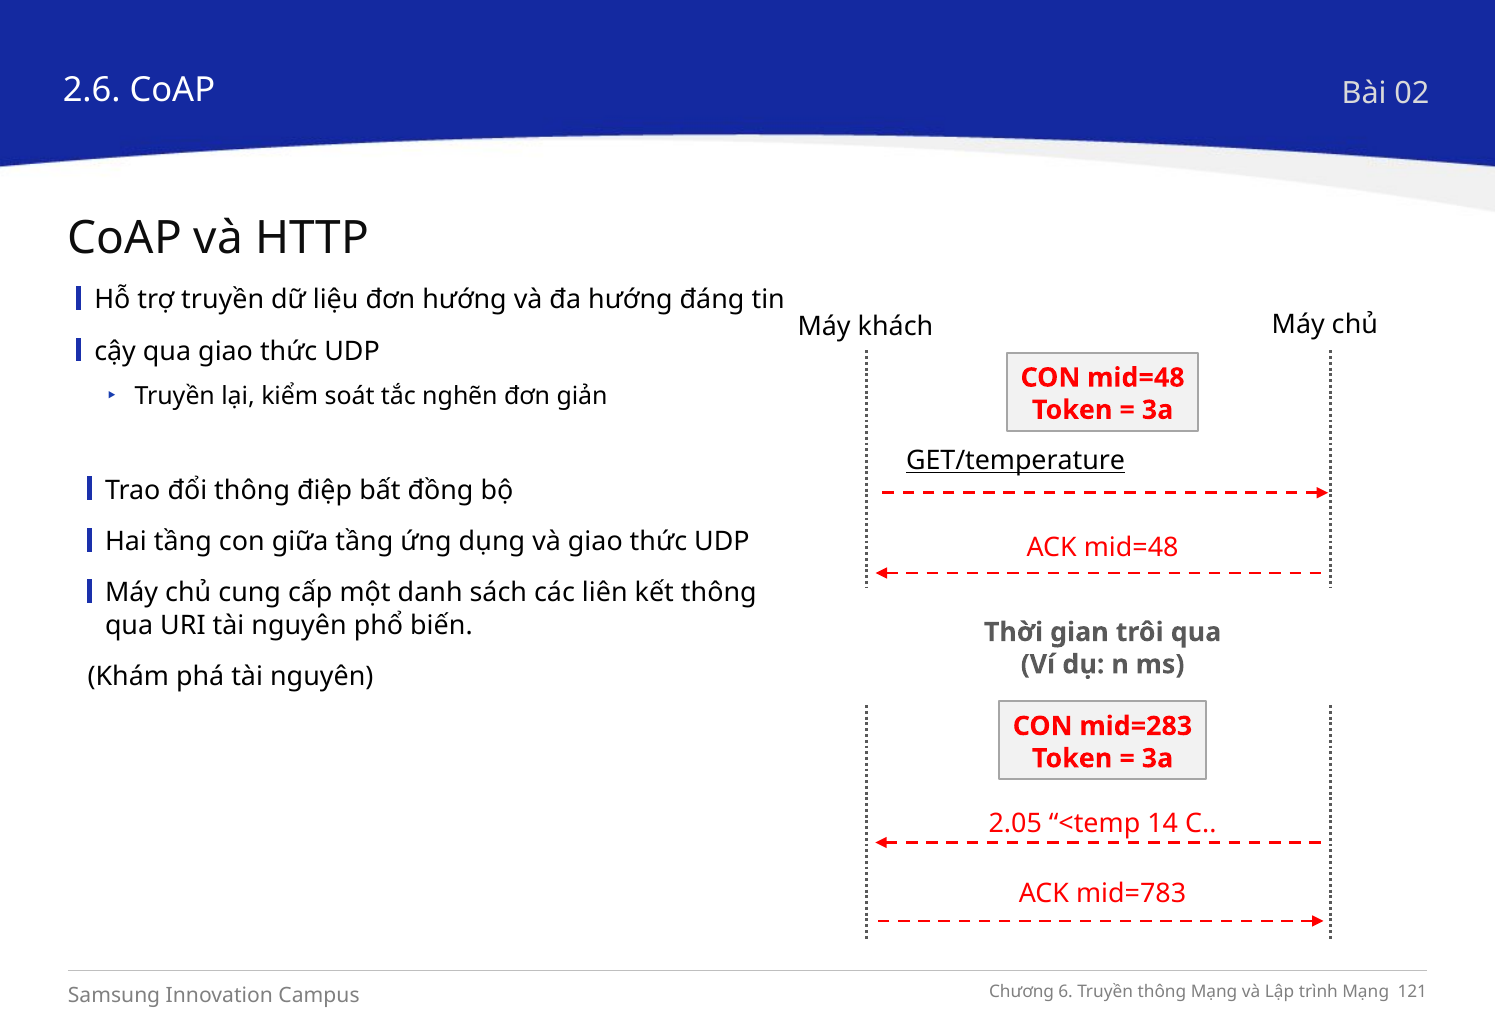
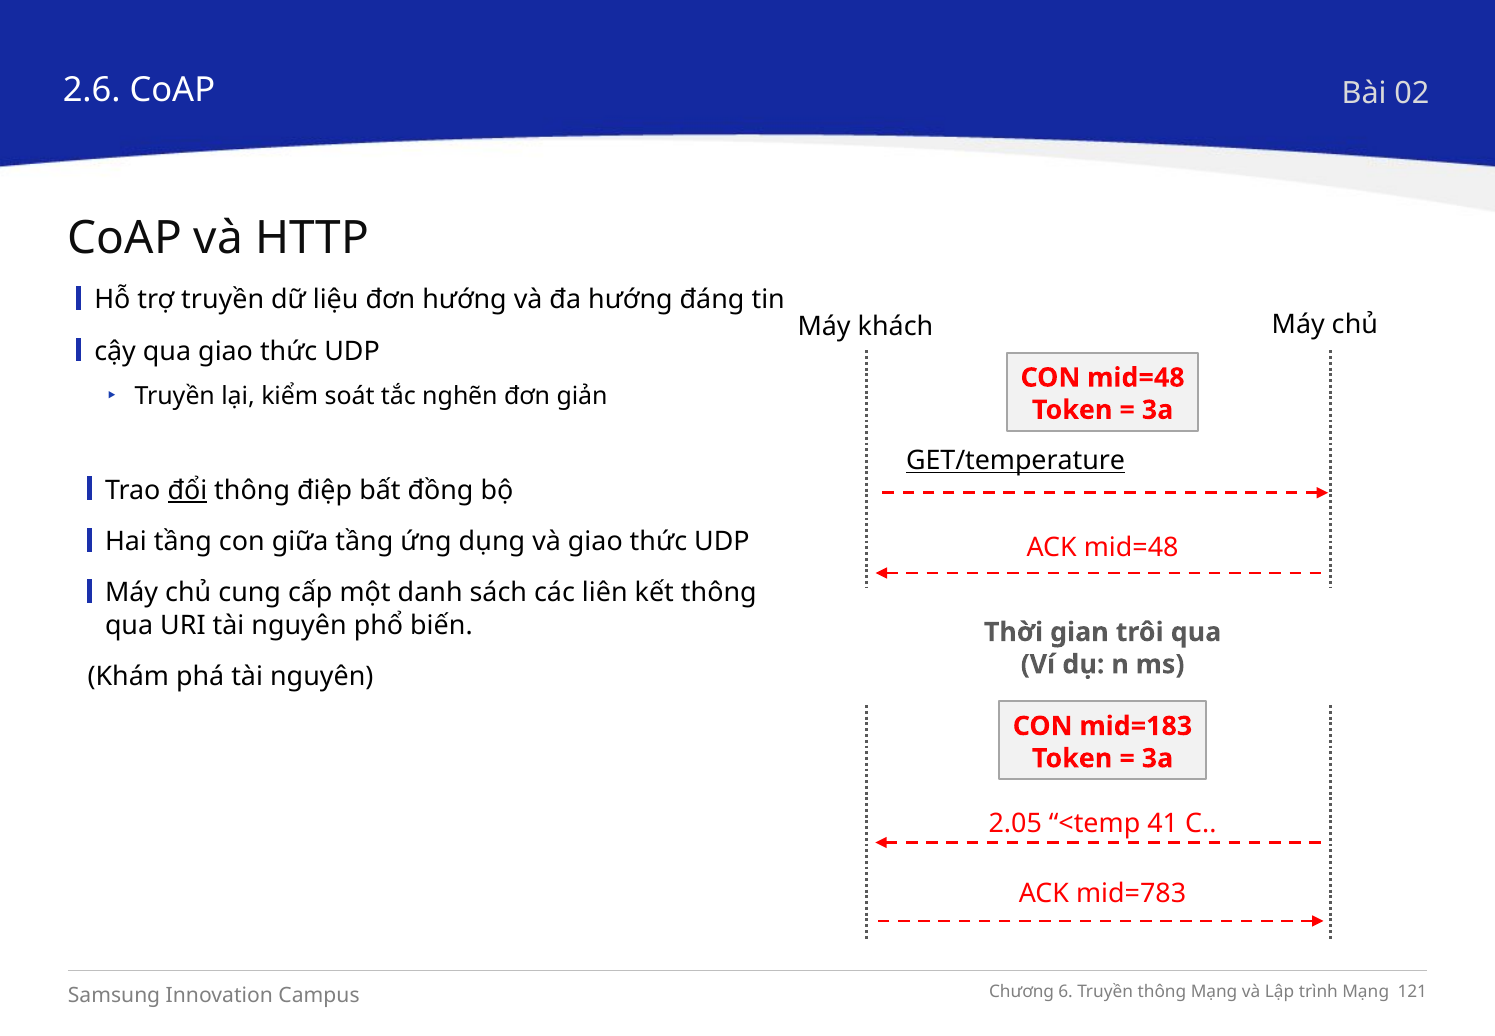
đổi underline: none -> present (187, 490)
mid=283: mid=283 -> mid=183 (1136, 726)
14: 14 -> 41 (1163, 823)
